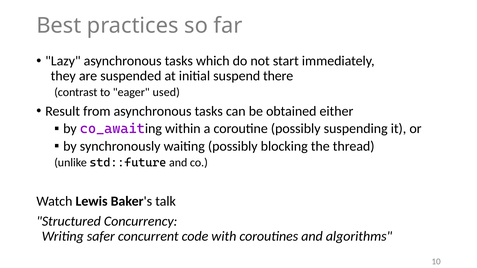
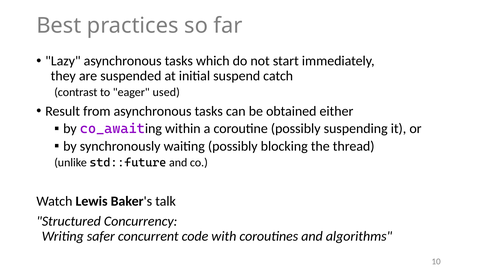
there: there -> catch (278, 76)
